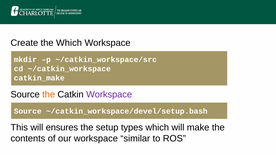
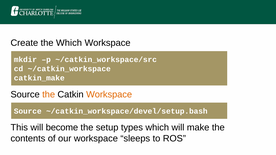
Workspace colour: purple -> orange (109, 95)
ensures: ensures -> become (62, 128)
similar: similar -> sleeps (135, 139)
